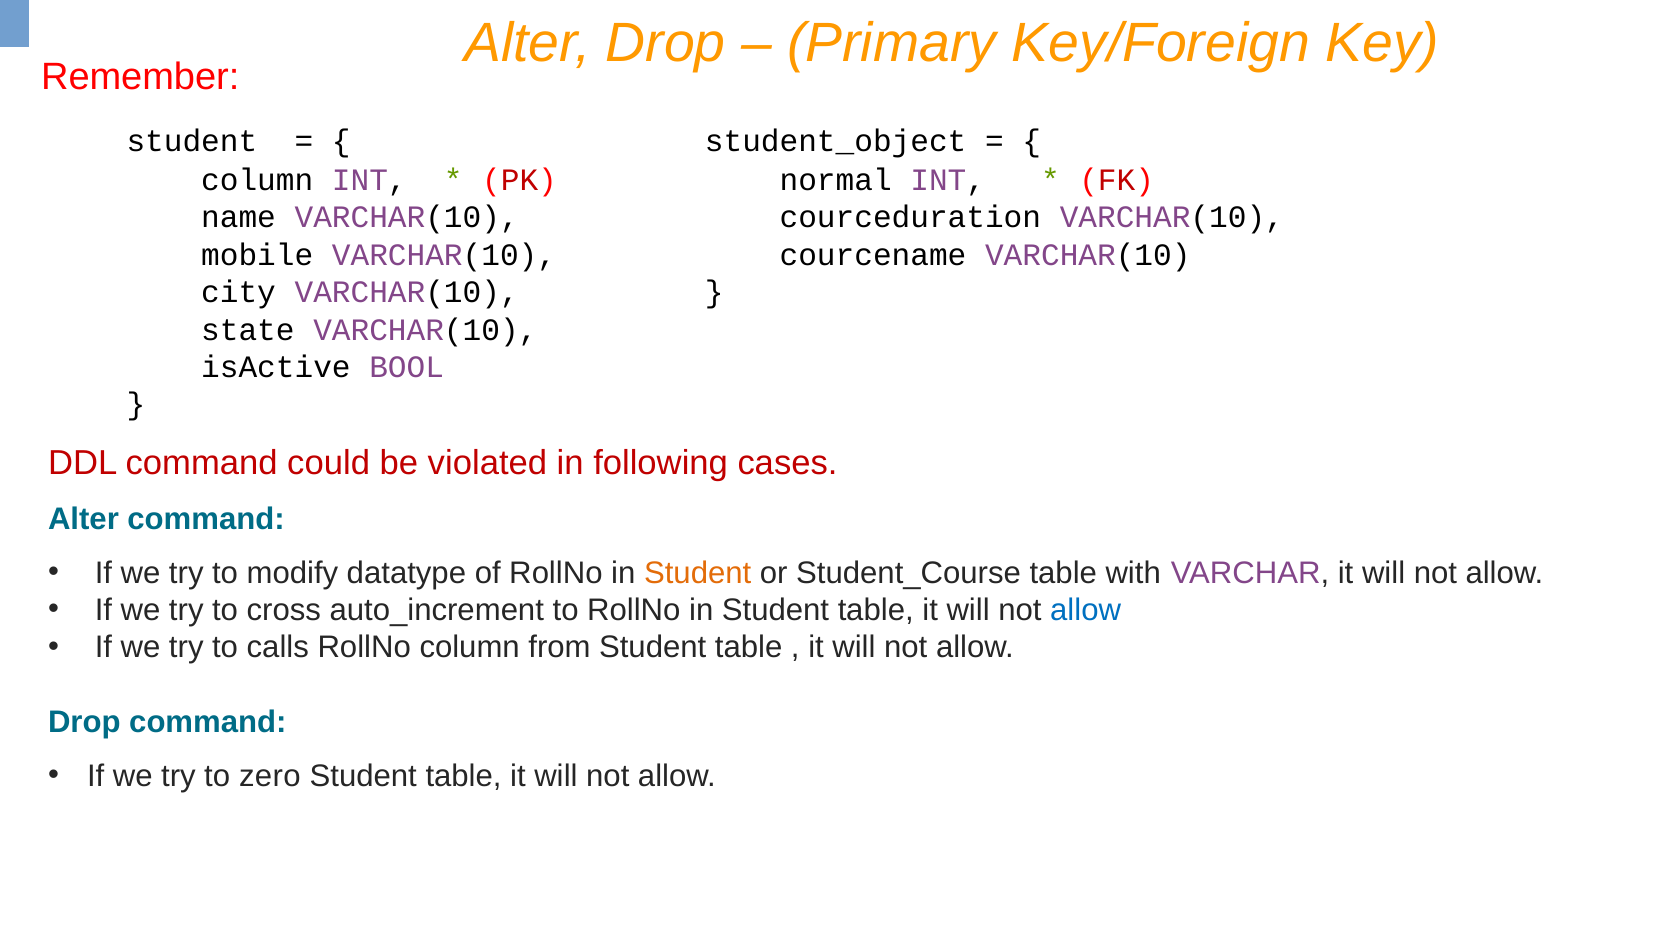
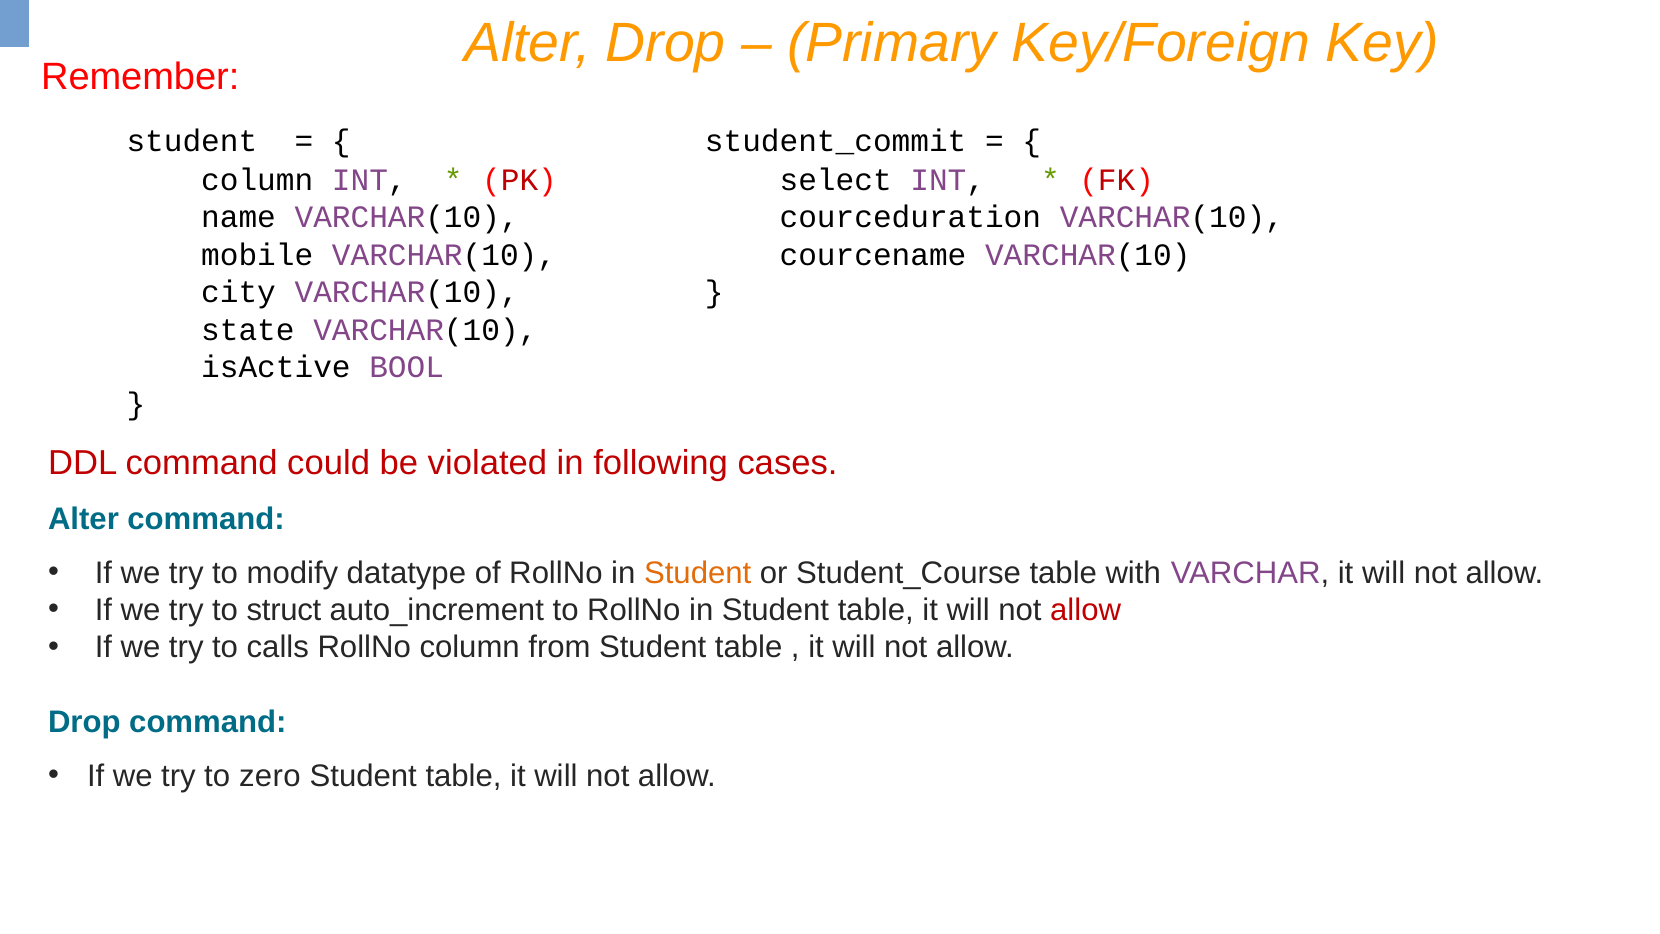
student_object: student_object -> student_commit (836, 141)
normal: normal -> select (836, 180)
cross: cross -> struct (284, 610)
allow colour: blue -> red (1086, 610)
